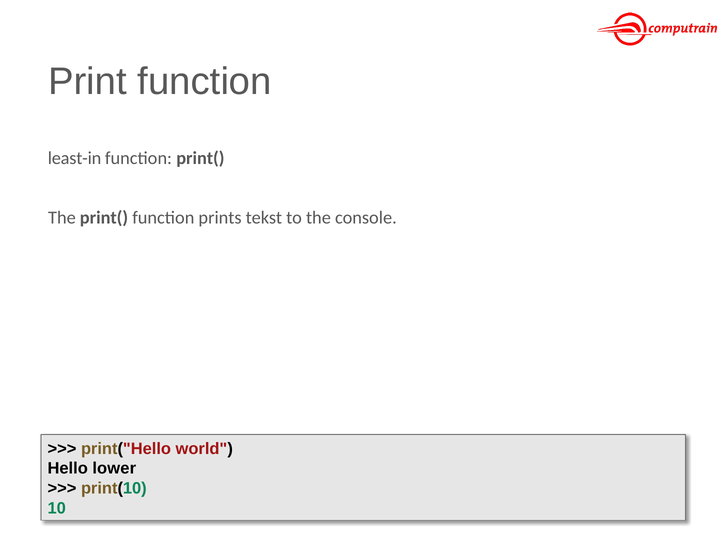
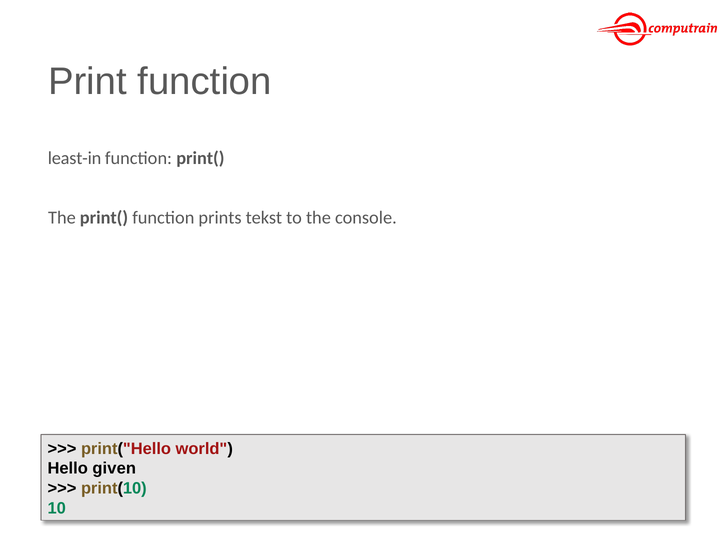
lower: lower -> given (114, 469)
